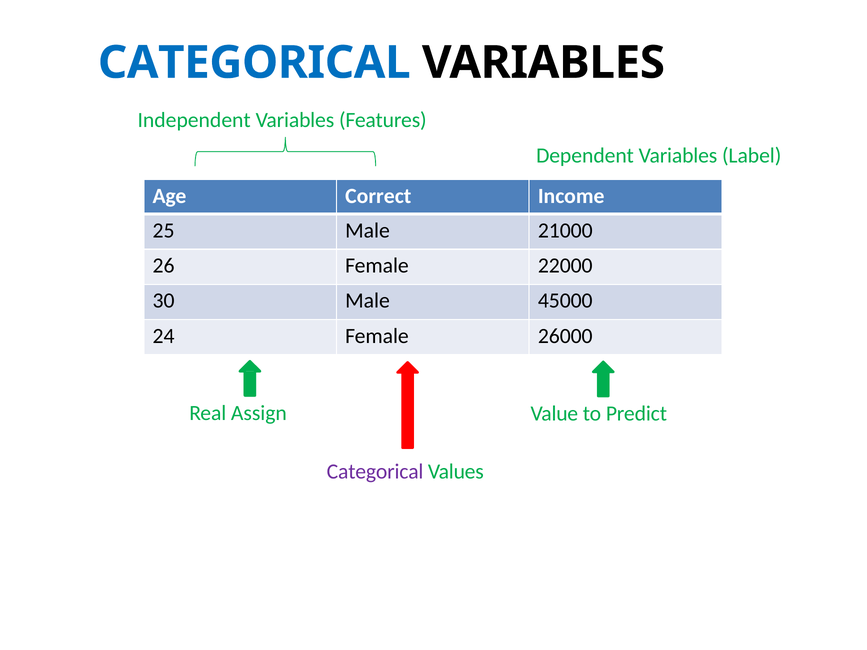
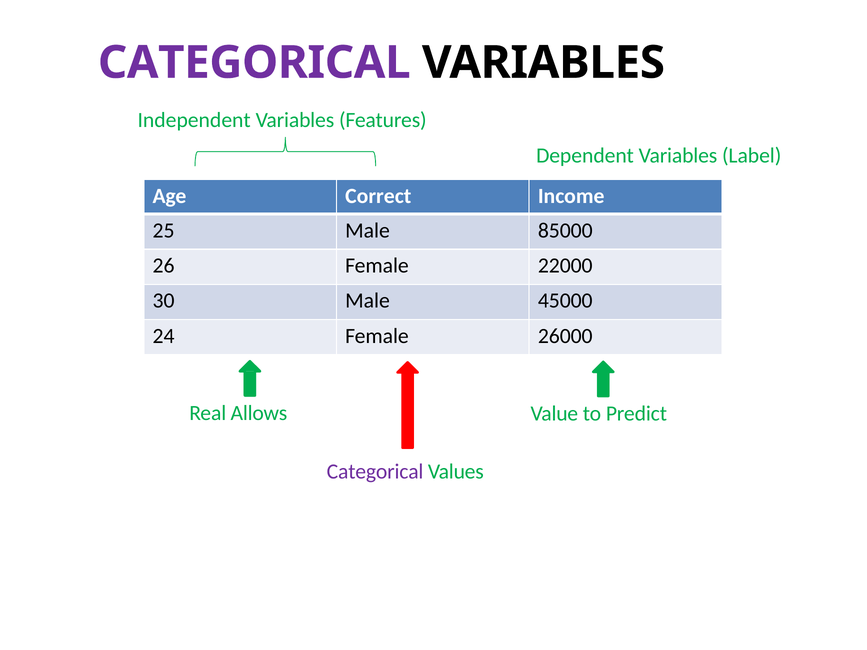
CATEGORICAL colour: blue -> purple (254, 63)
21000: 21000 -> 85000 (565, 231)
Assign: Assign -> Allows (259, 413)
